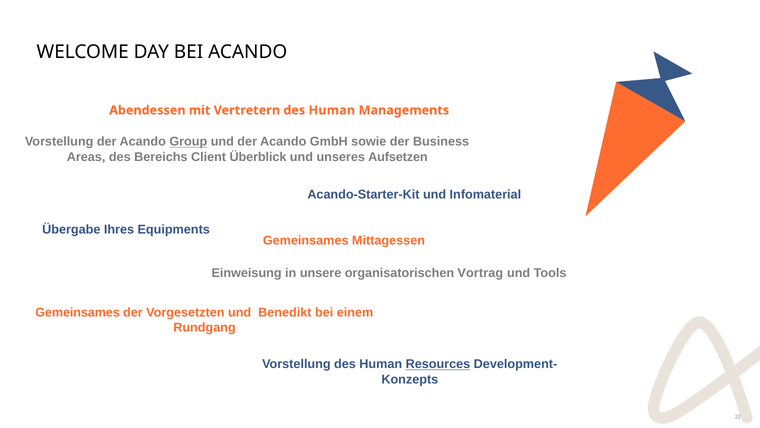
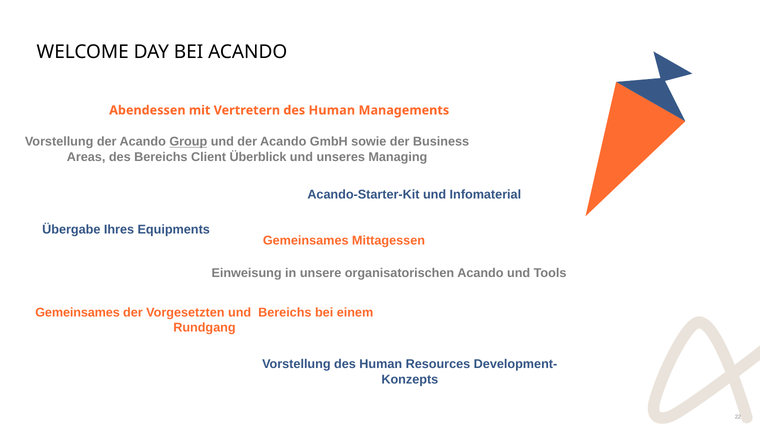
Aufsetzen: Aufsetzen -> Managing (398, 157)
organisatorischen Vortrag: Vortrag -> Acando (480, 273)
und Benedikt: Benedikt -> Bereichs (285, 312)
Resources underline: present -> none (438, 364)
